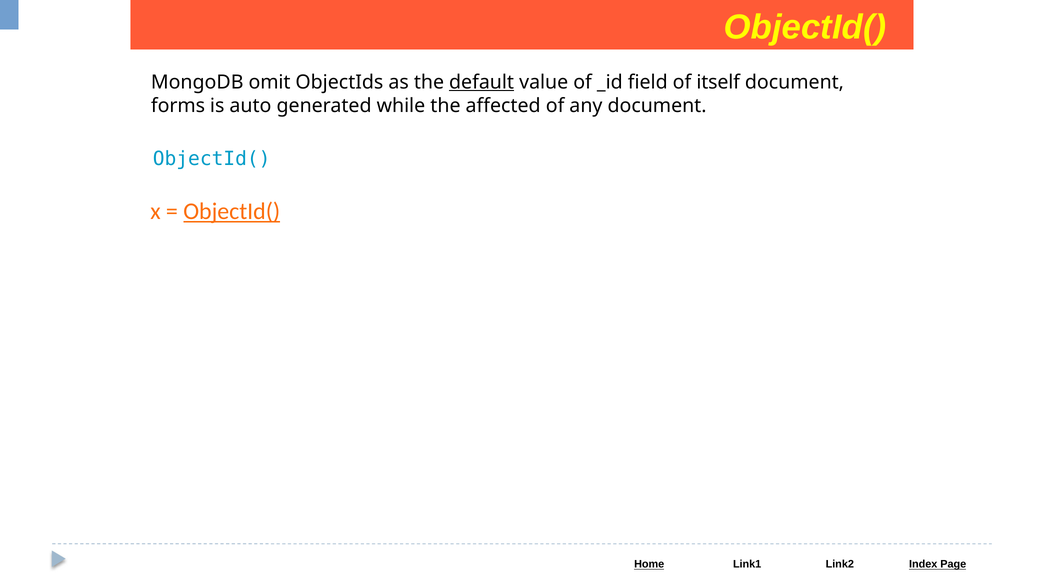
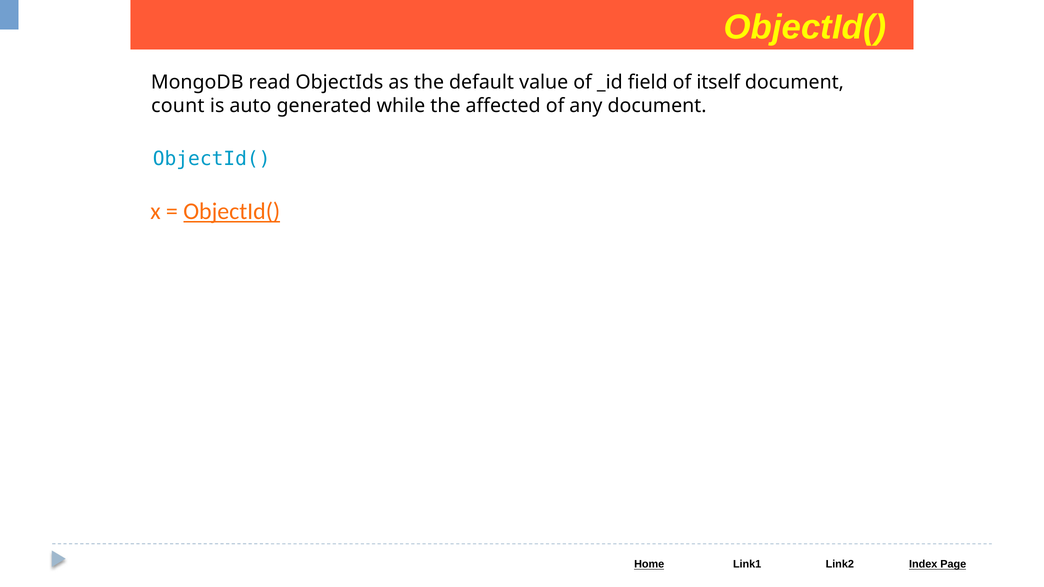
omit: omit -> read (269, 82)
default underline: present -> none (482, 82)
forms: forms -> count (178, 106)
